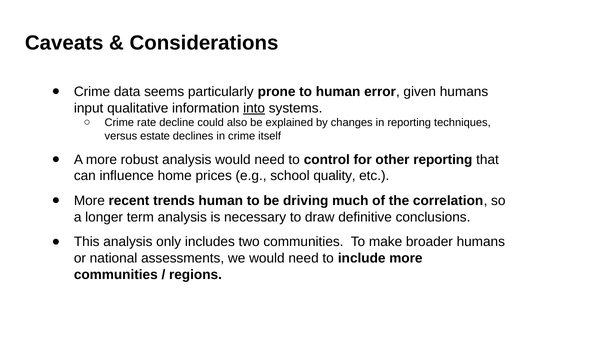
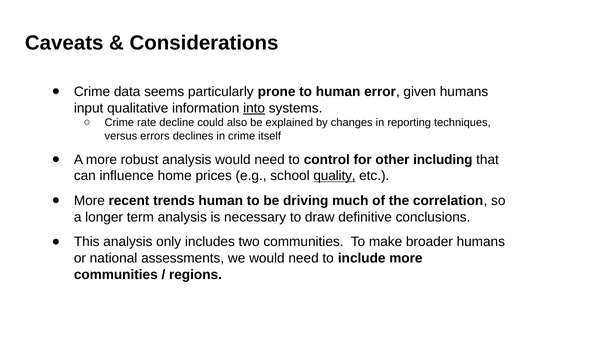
estate: estate -> errors (155, 136)
other reporting: reporting -> including (443, 160)
quality underline: none -> present (335, 176)
